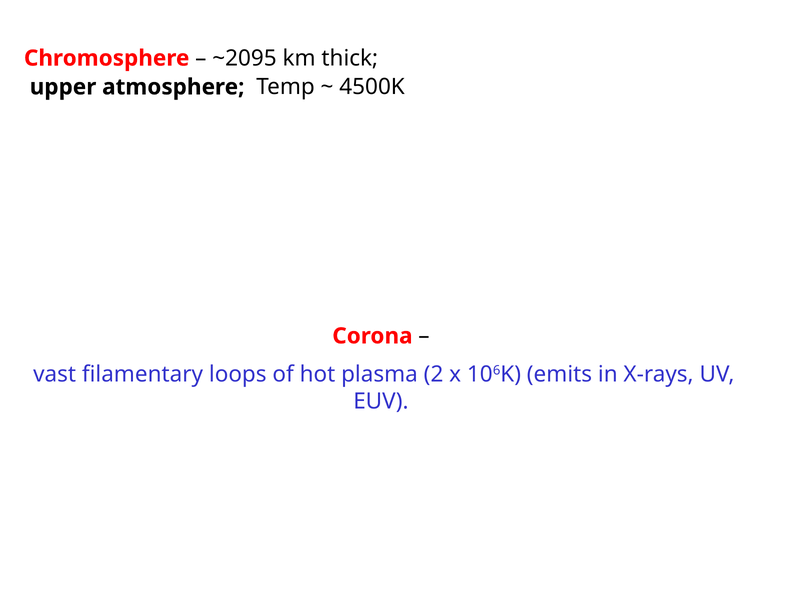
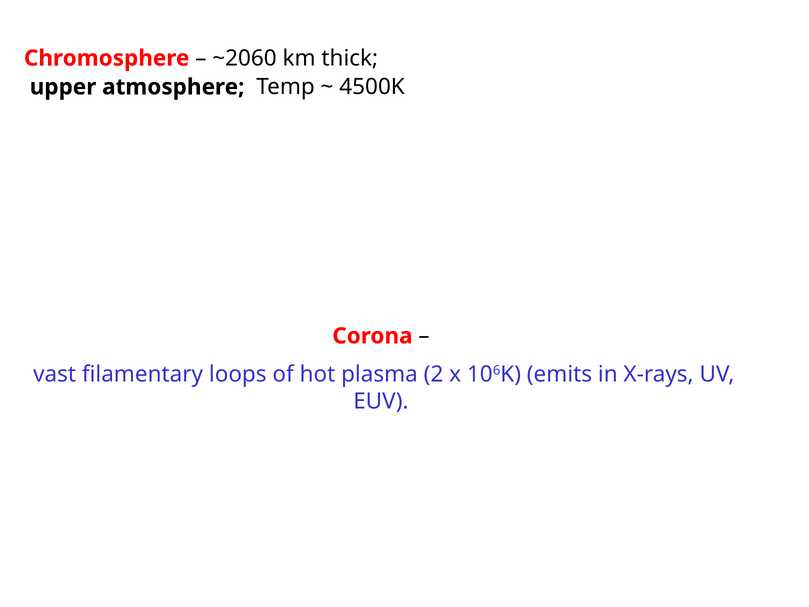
~2095: ~2095 -> ~2060 (244, 58)
